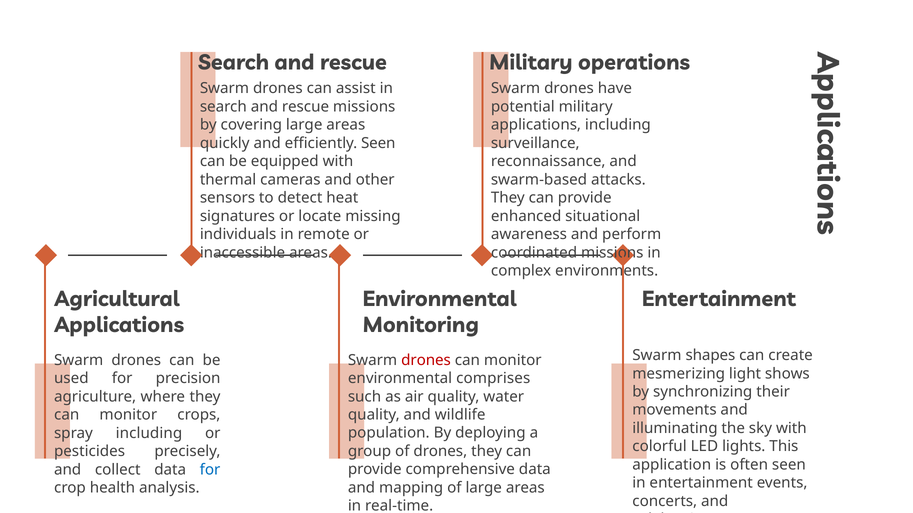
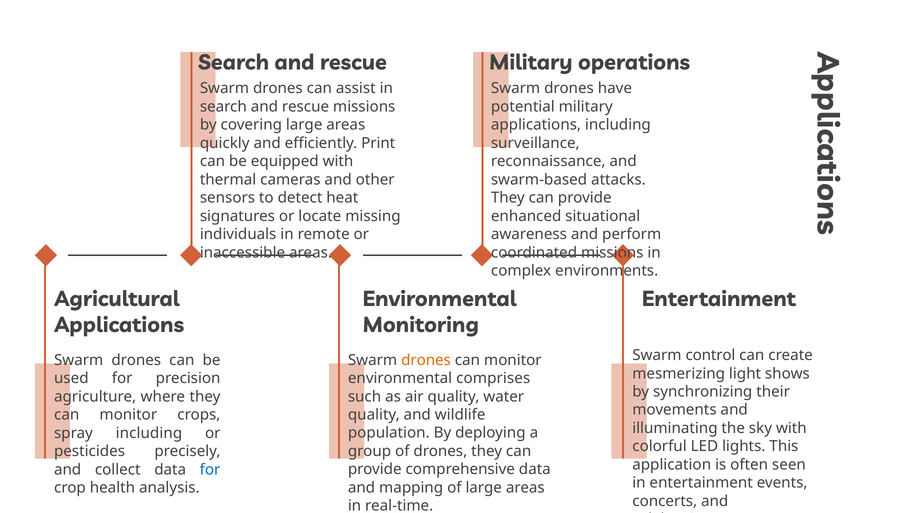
efficiently Seen: Seen -> Print (378, 143)
shapes: shapes -> control (710, 356)
drones colour: red -> orange (426, 360)
